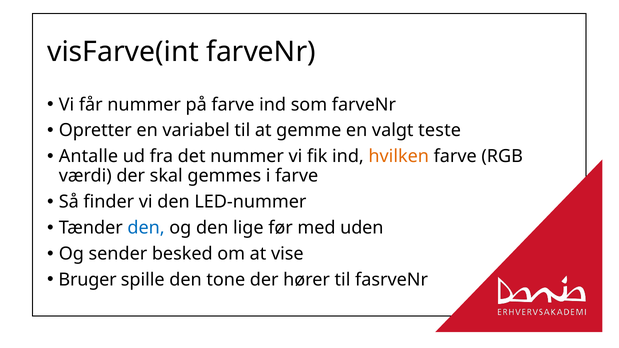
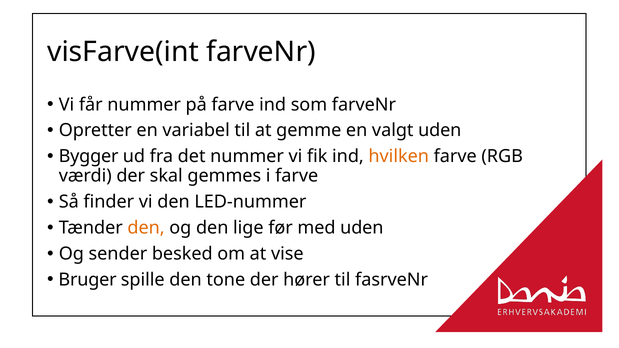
valgt teste: teste -> uden (440, 131)
Antalle: Antalle -> Bygger (89, 157)
den colour: blue -> orange (146, 228)
